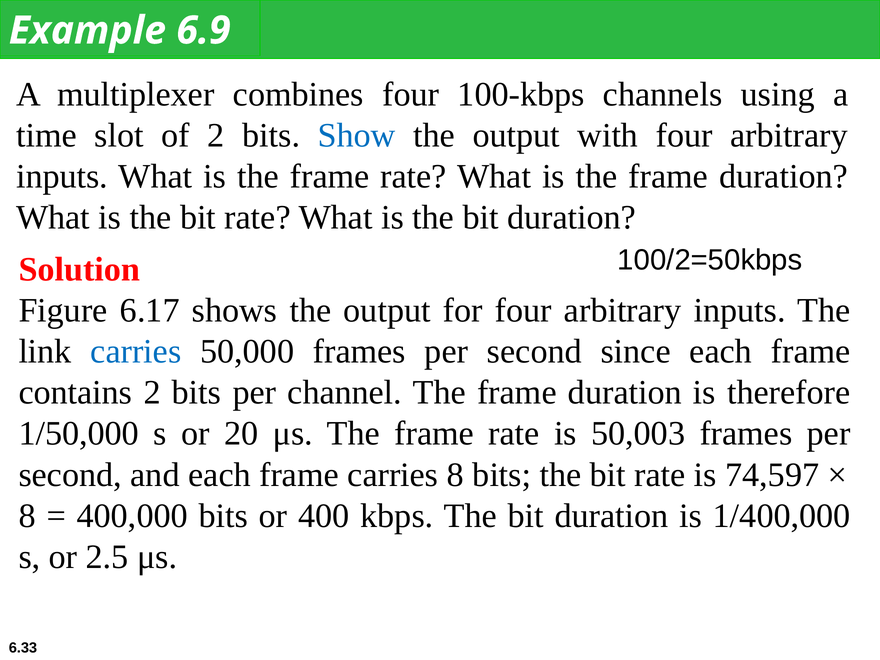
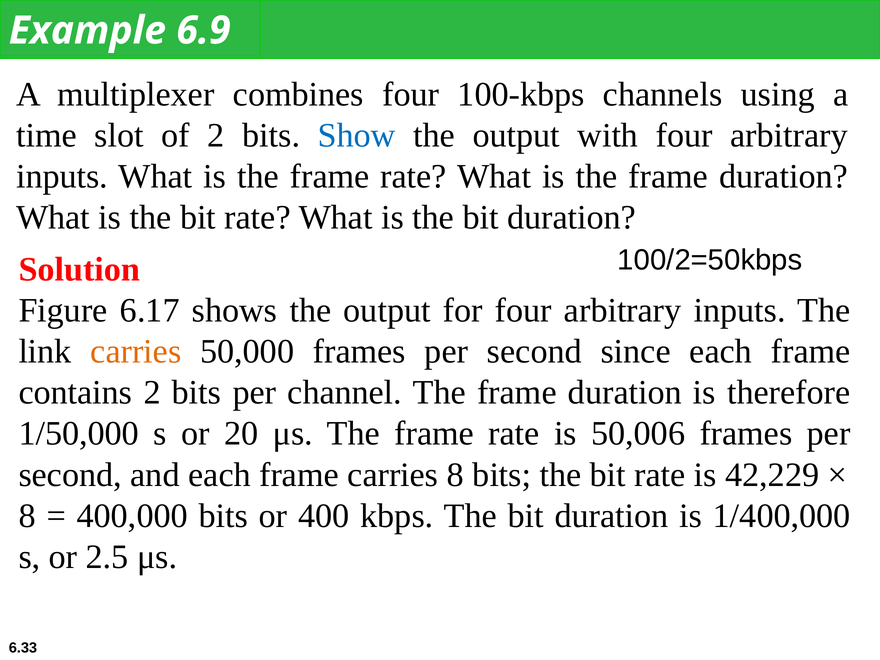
carries colour: blue -> orange (136, 351)
50,003: 50,003 -> 50,006 (638, 434)
74,597: 74,597 -> 42,229 (772, 475)
